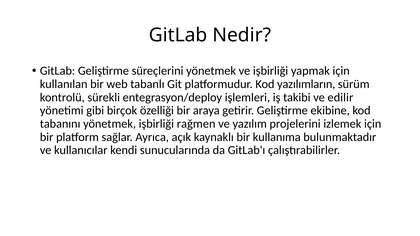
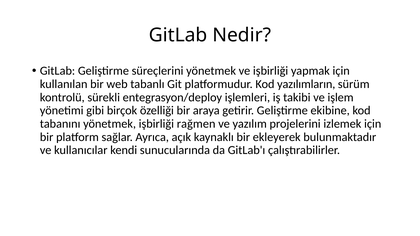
edilir: edilir -> işlem (341, 97)
kullanıma: kullanıma -> ekleyerek (277, 137)
